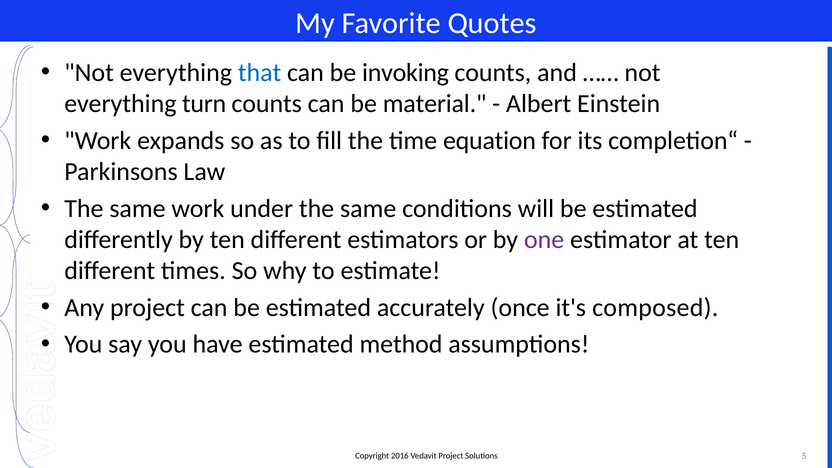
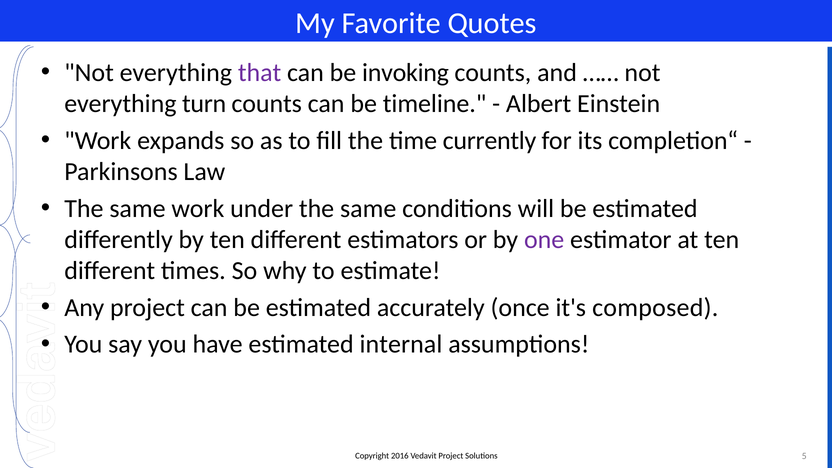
that colour: blue -> purple (260, 73)
material: material -> timeline (435, 104)
equation: equation -> currently (490, 140)
method: method -> internal (401, 344)
